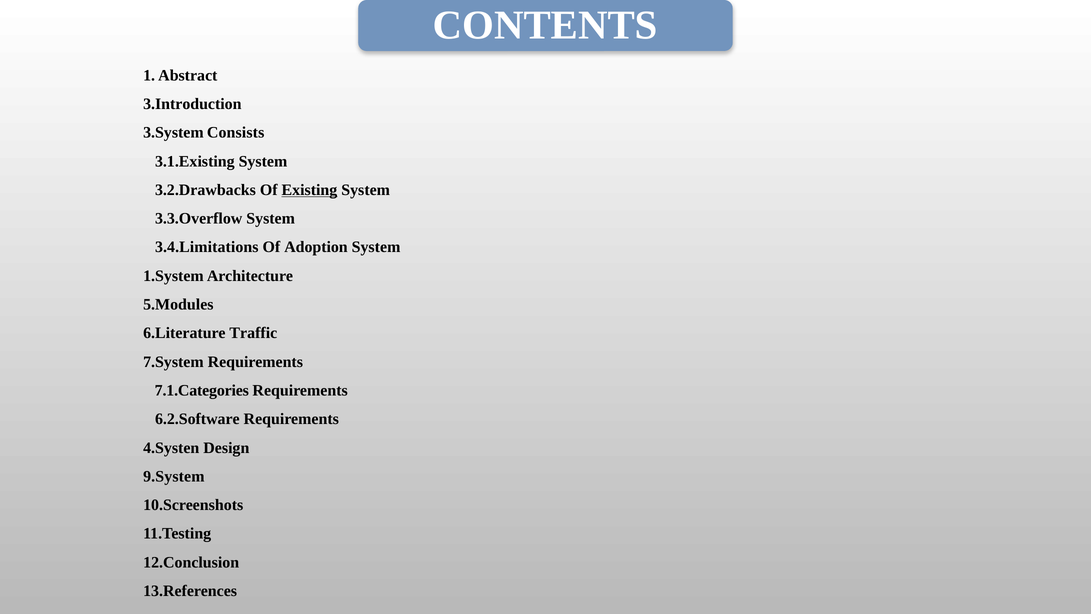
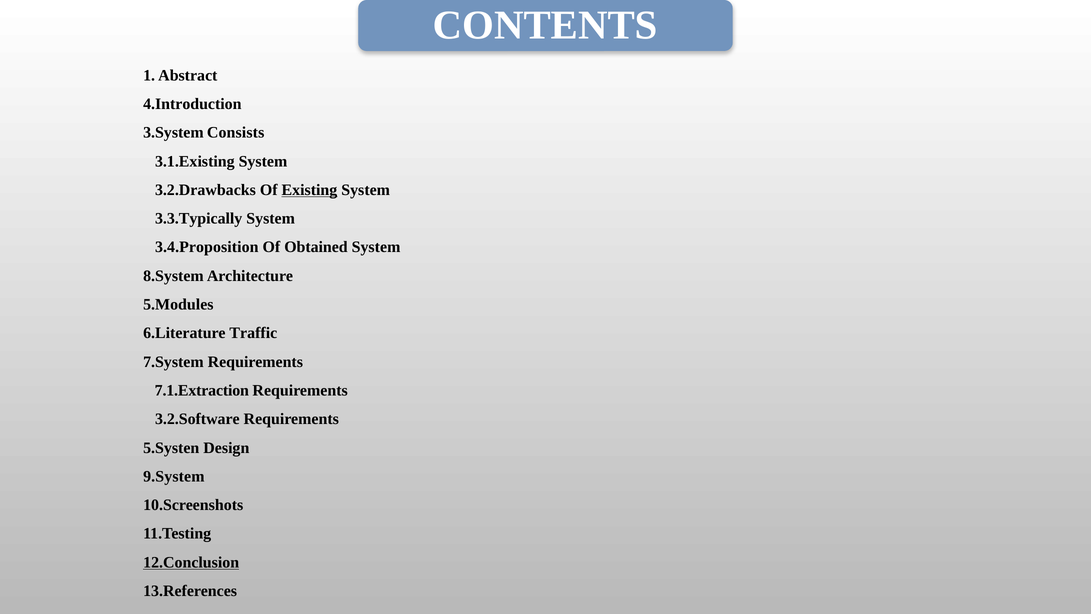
3.Introduction: 3.Introduction -> 4.Introduction (192, 104)
3.3.Overflow: 3.3.Overflow -> 3.3.Typically (199, 218)
3.4.Limitations: 3.4.Limitations -> 3.4.Proposition (207, 247)
Adoption: Adoption -> Obtained (316, 247)
1.System: 1.System -> 8.System (173, 276)
7.1.Categories: 7.1.Categories -> 7.1.Extraction (202, 390)
6.2.Software: 6.2.Software -> 3.2.Software (197, 419)
4.Systen: 4.Systen -> 5.Systen (171, 448)
12.Conclusion underline: none -> present (191, 562)
